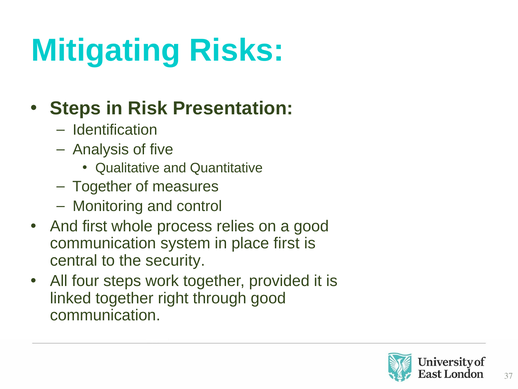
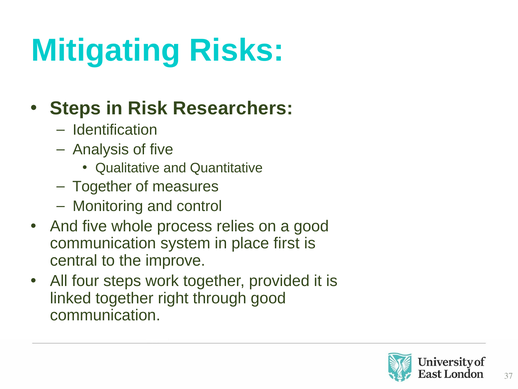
Presentation: Presentation -> Researchers (233, 108)
And first: first -> five (95, 226)
security: security -> improve (175, 260)
